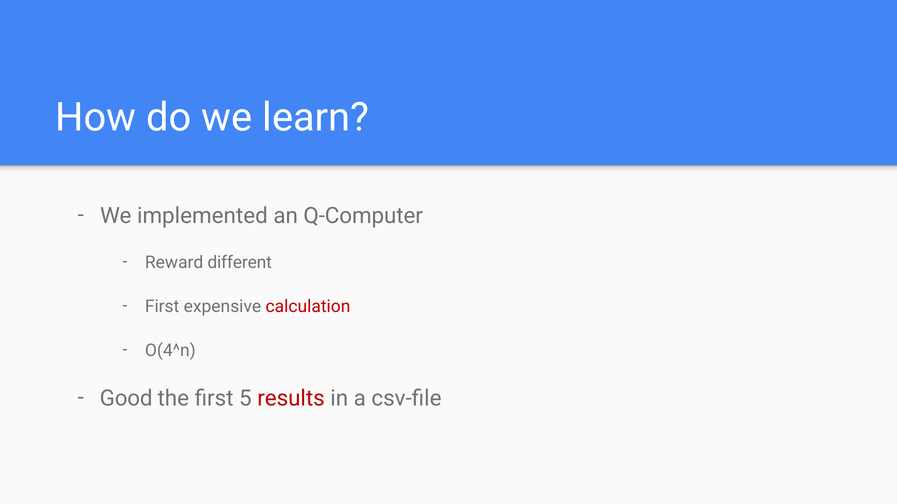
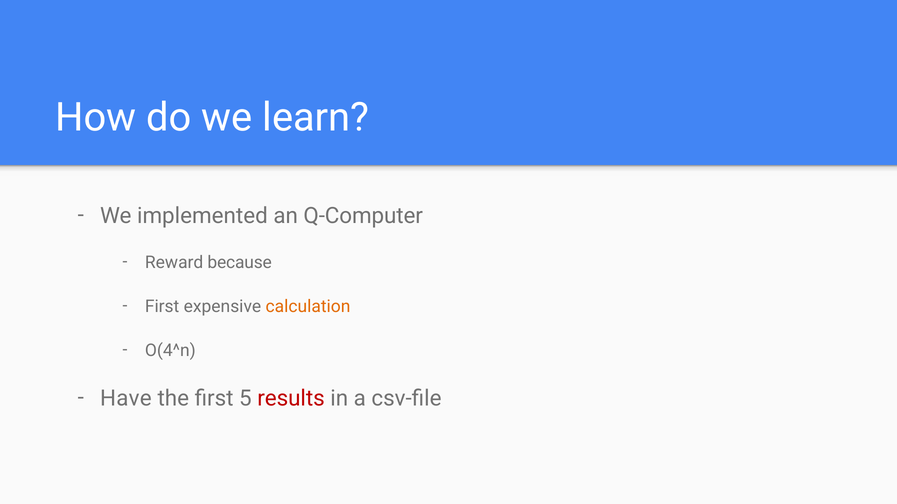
different: different -> because (240, 263)
calculation colour: red -> orange (308, 307)
Good: Good -> Have (126, 399)
